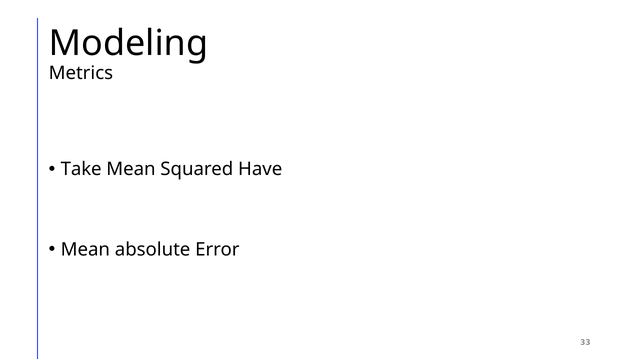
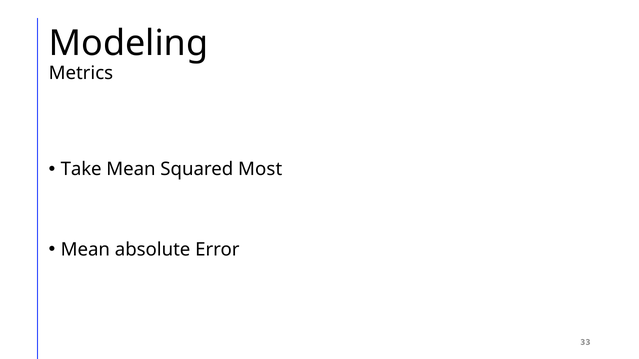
Have: Have -> Most (260, 169)
